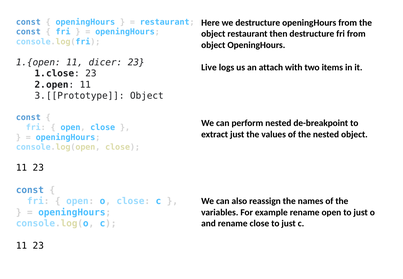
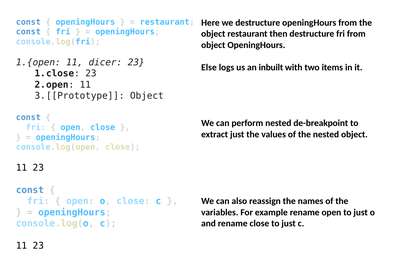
Live: Live -> Else (209, 67)
attach: attach -> inbuilt (271, 67)
